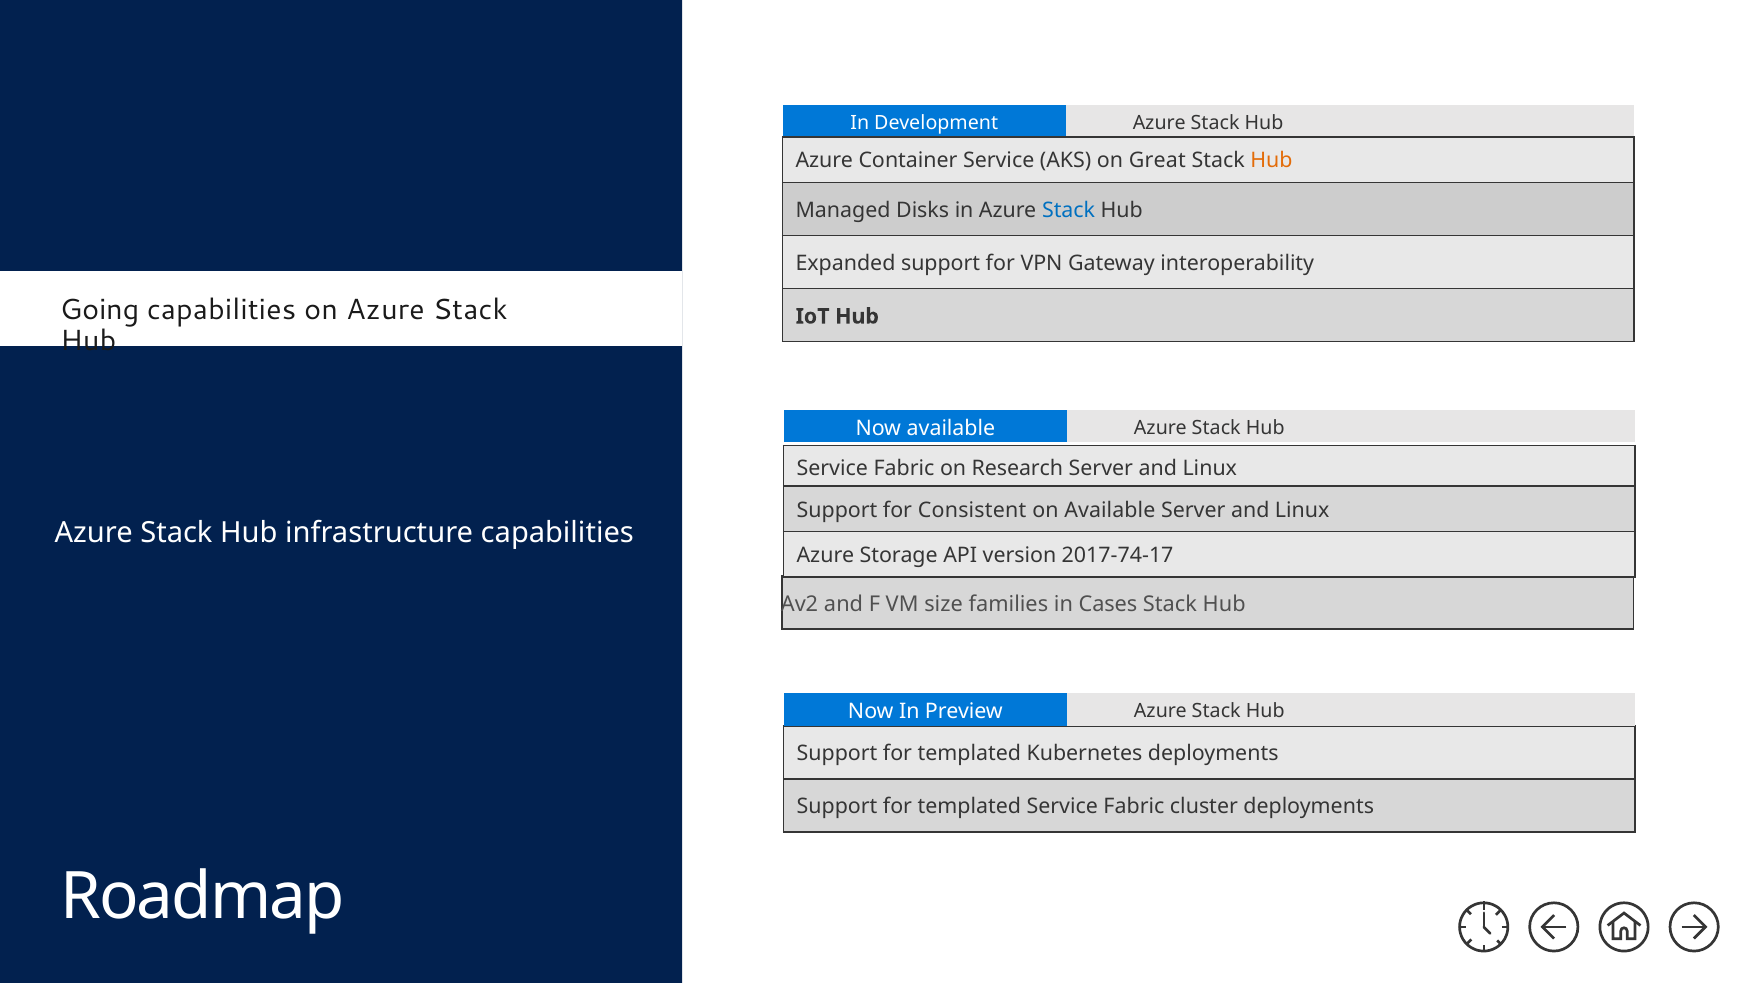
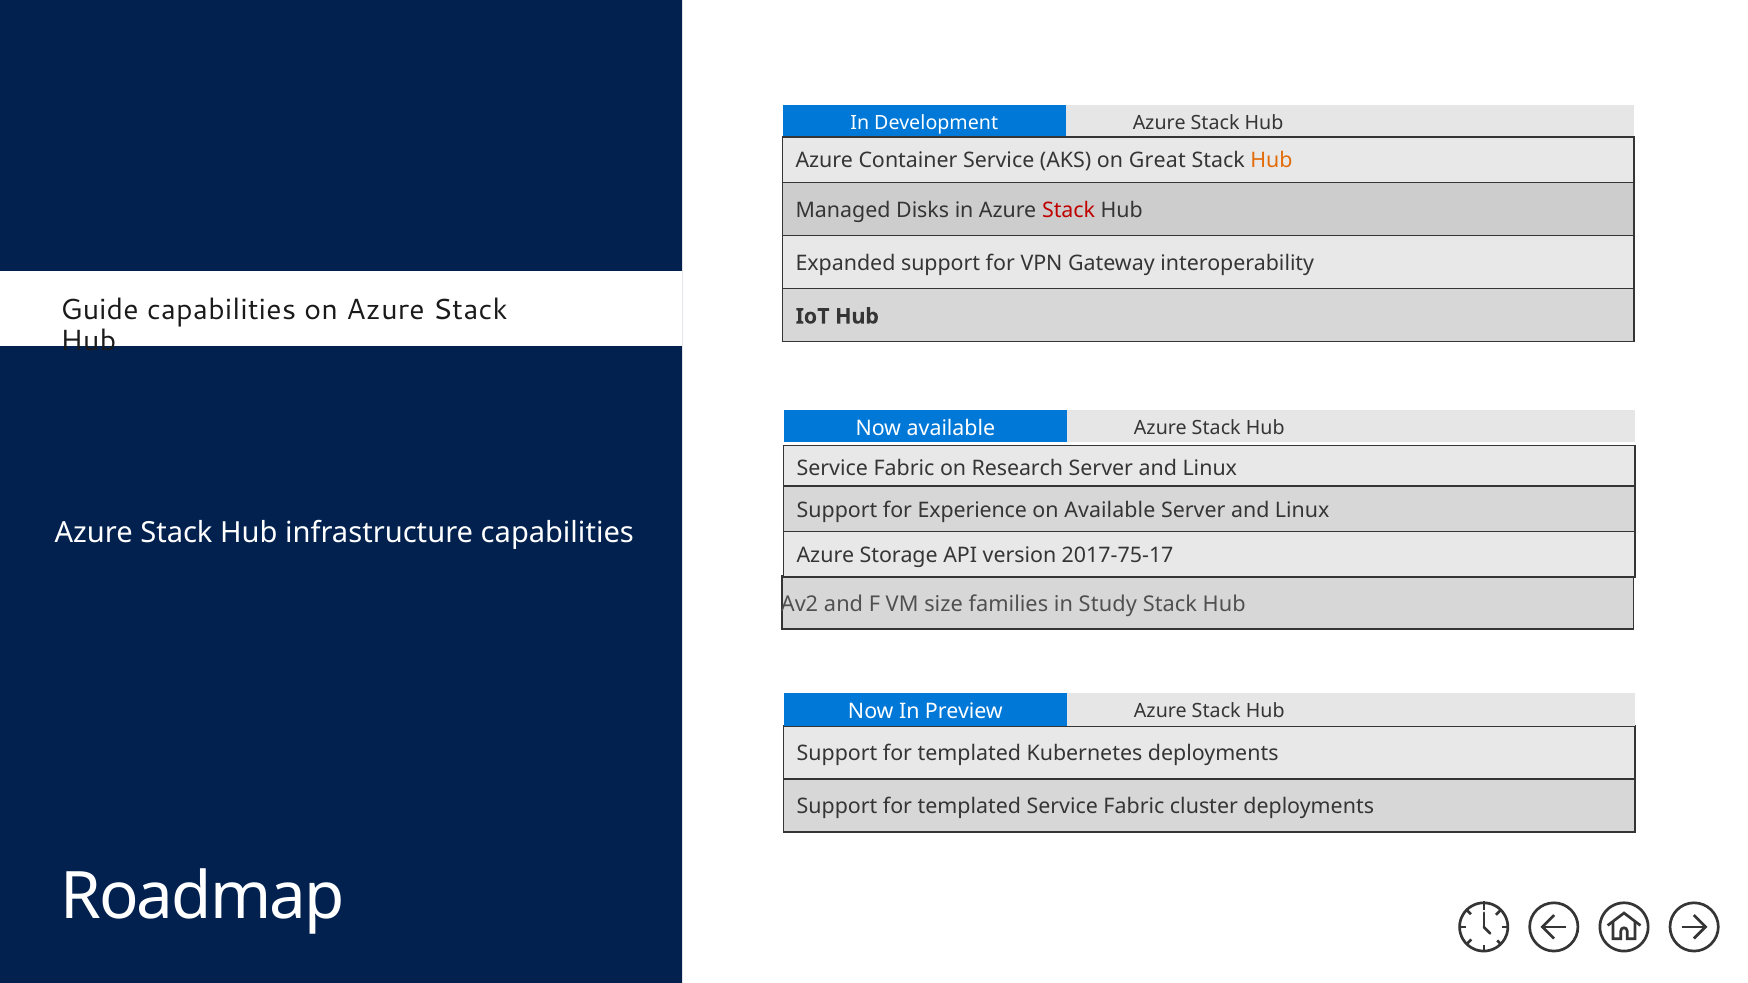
Stack colour: blue -> red (1069, 210)
Going: Going -> Guide (100, 310)
Consistent: Consistent -> Experience (972, 510)
2017-74-17: 2017-74-17 -> 2017-75-17 (1118, 556)
Cases: Cases -> Study (1108, 604)
